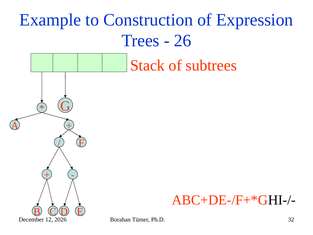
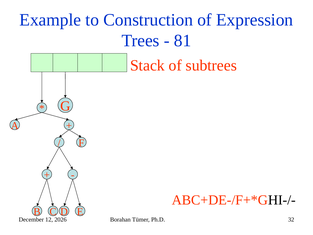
26: 26 -> 81 (183, 41)
